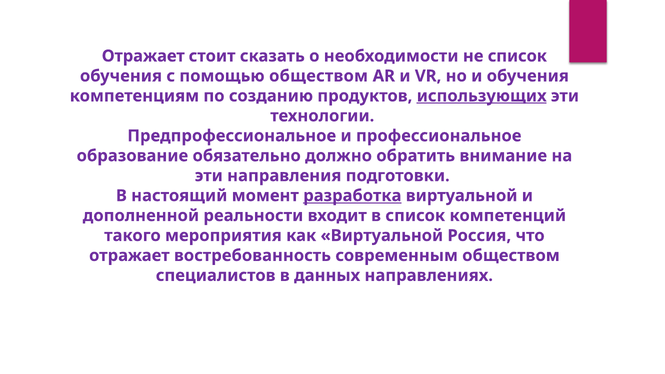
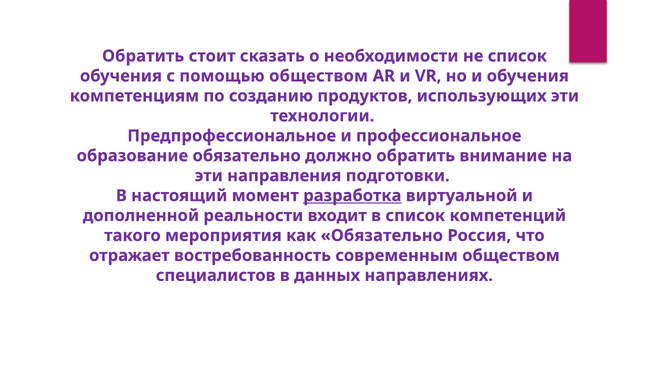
Отражает: Отражает -> Обратить (143, 56)
использующих underline: present -> none (482, 96)
как Виртуальной: Виртуальной -> Обязательно (382, 236)
